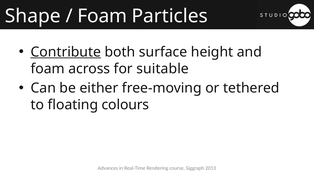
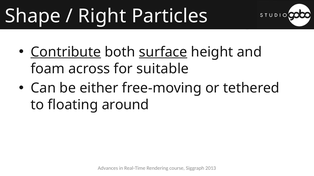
Foam: Foam -> Right (102, 16)
surface underline: none -> present (163, 52)
colours: colours -> around (125, 105)
